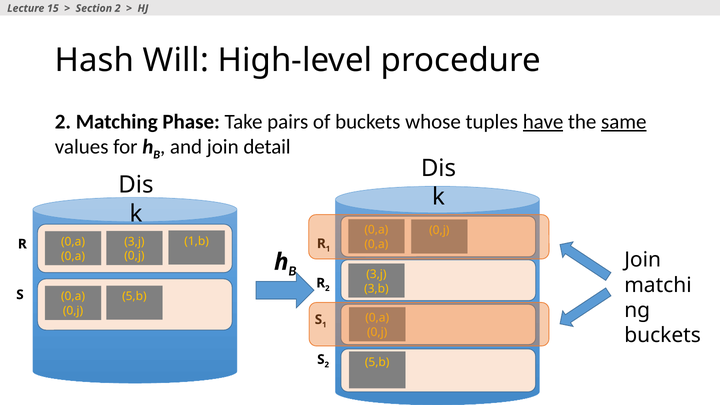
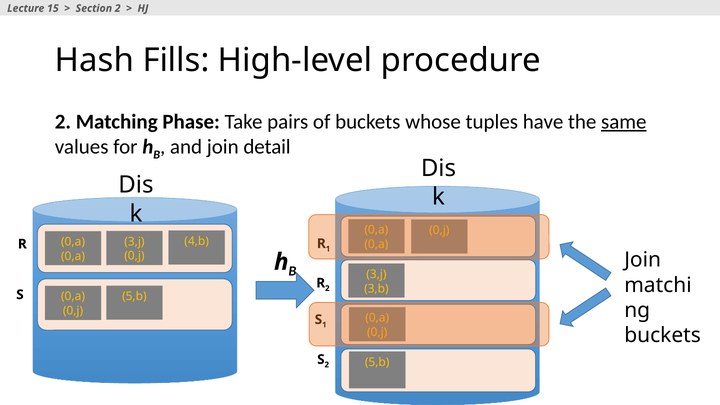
Will: Will -> Fills (176, 60)
have underline: present -> none (543, 122)
1,b: 1,b -> 4,b (197, 241)
